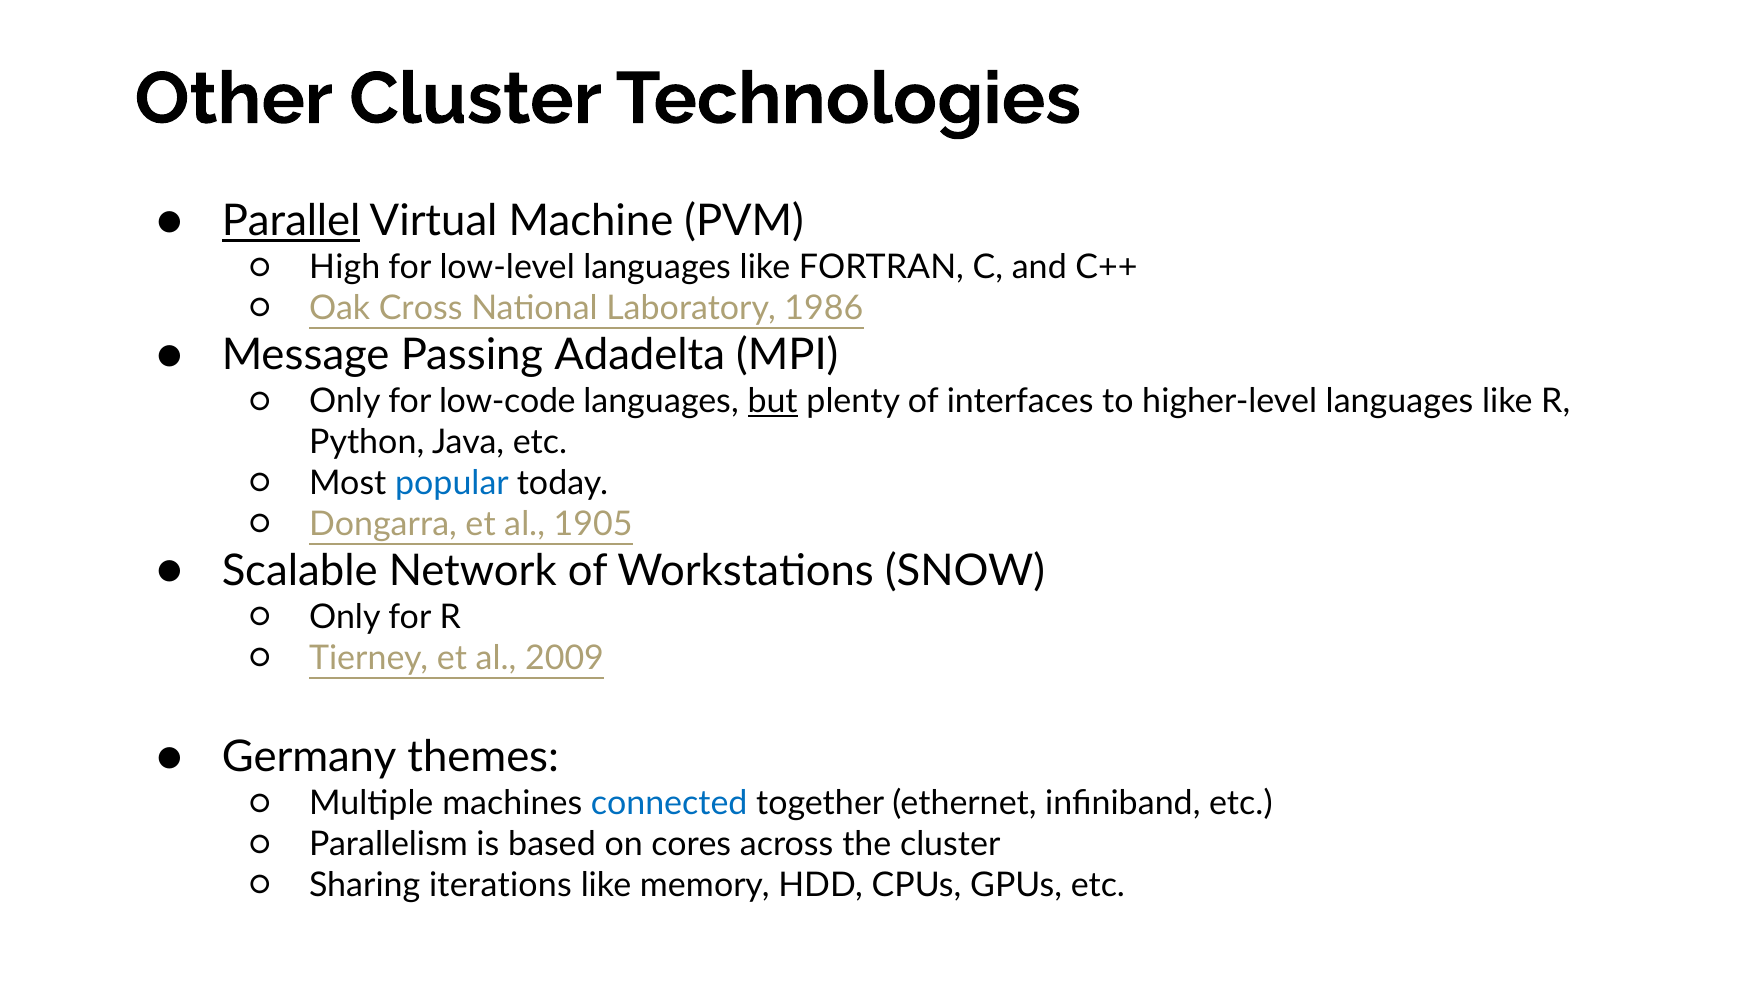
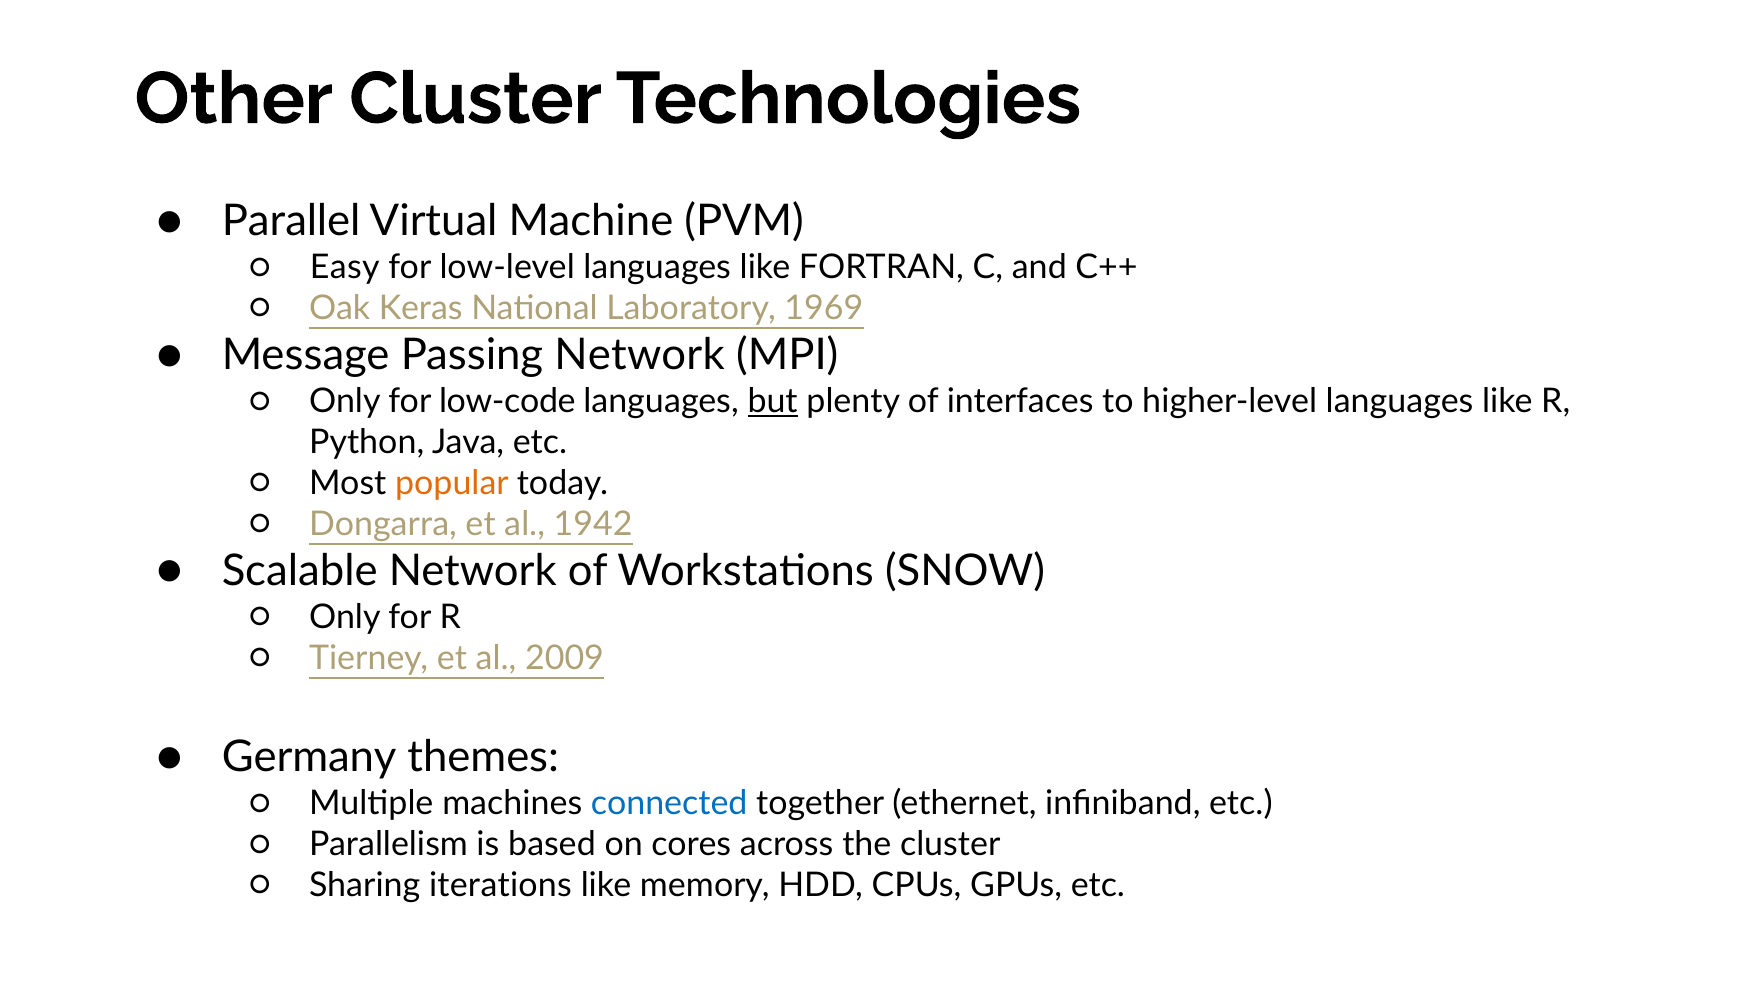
Parallel underline: present -> none (291, 221)
High: High -> Easy (345, 267)
Cross: Cross -> Keras (421, 308)
1986: 1986 -> 1969 (824, 308)
Passing Adadelta: Adadelta -> Network (640, 355)
popular colour: blue -> orange (452, 483)
1905: 1905 -> 1942 (593, 524)
